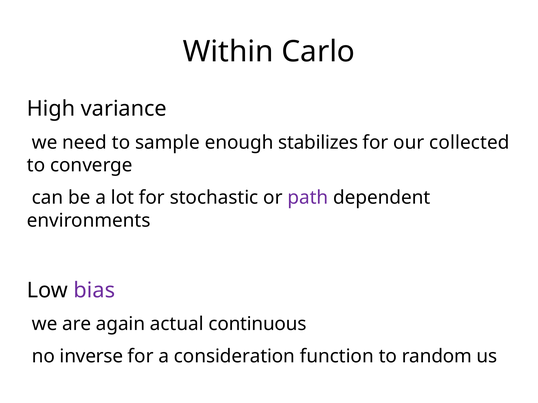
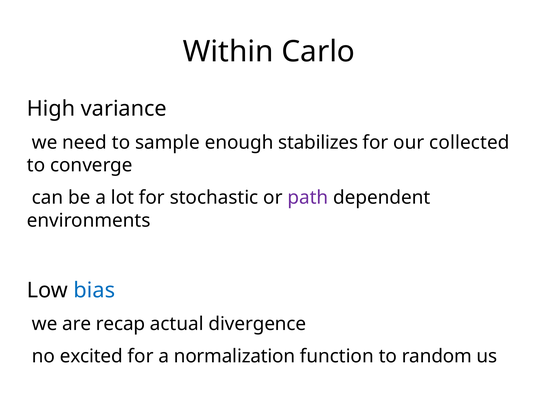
bias colour: purple -> blue (94, 291)
again: again -> recap (121, 324)
continuous: continuous -> divergence (257, 324)
inverse: inverse -> excited (91, 357)
consideration: consideration -> normalization (235, 357)
